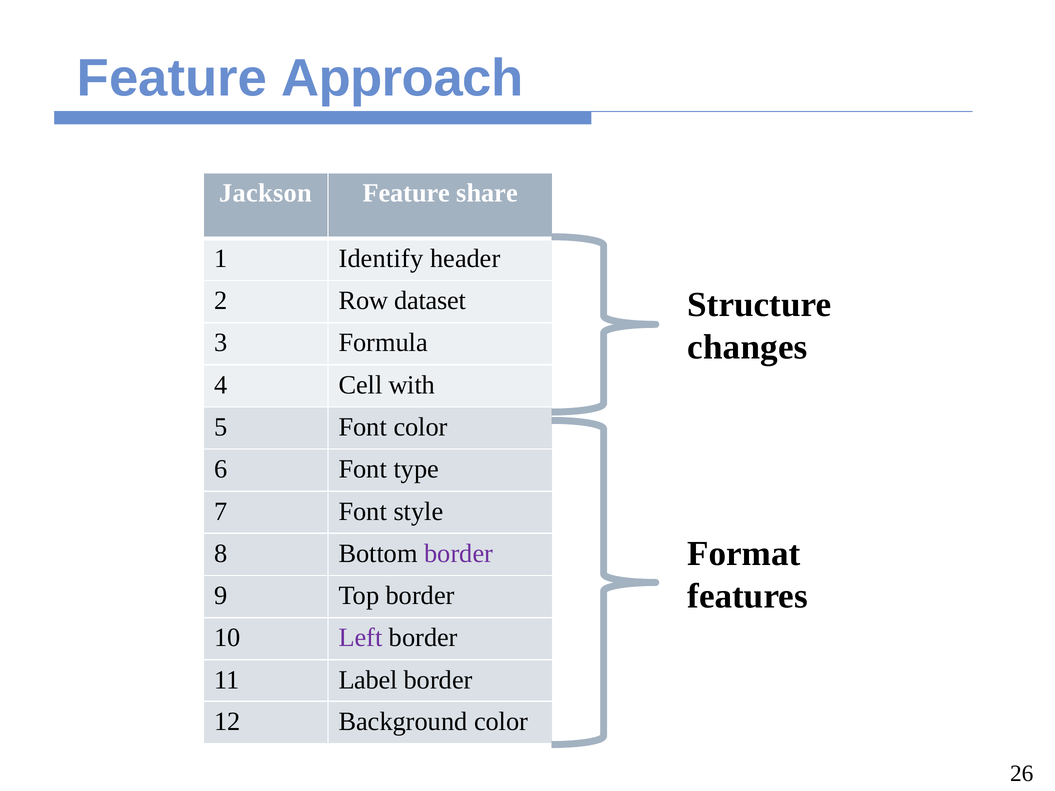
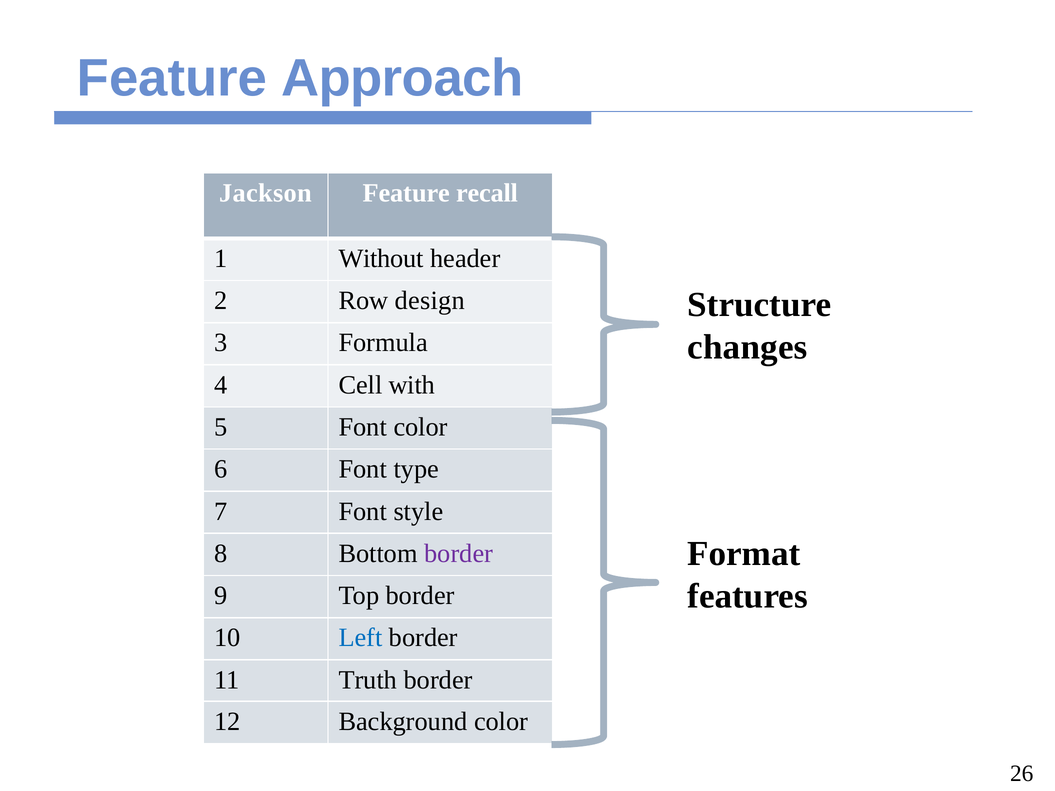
share: share -> recall (487, 193)
Identify: Identify -> Without (381, 259)
dataset: dataset -> design (430, 301)
Left colour: purple -> blue (361, 638)
Label: Label -> Truth (368, 680)
